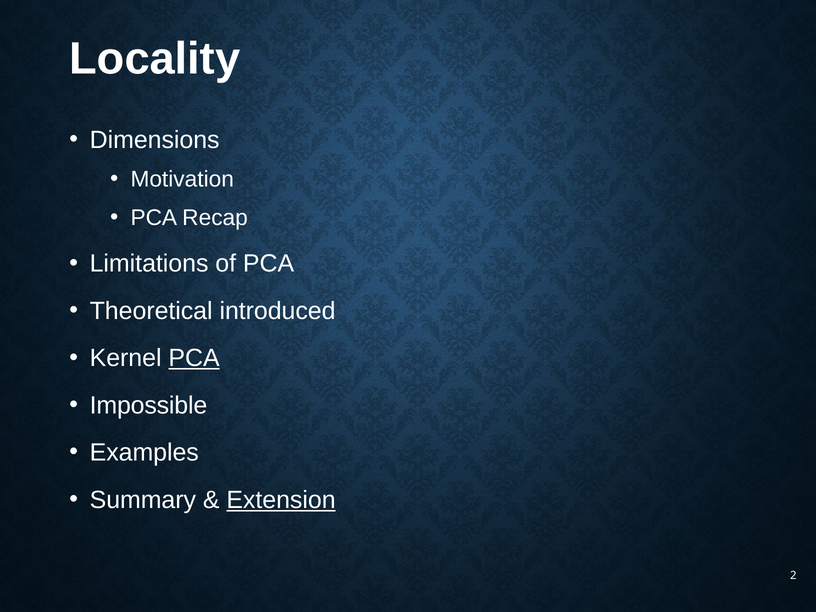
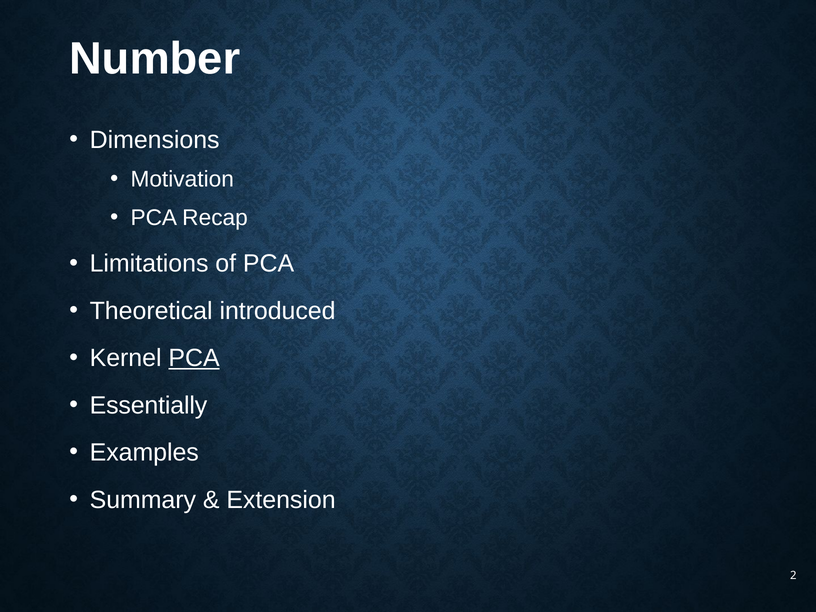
Locality: Locality -> Number (155, 59)
Impossible: Impossible -> Essentially (148, 405)
Extension underline: present -> none (281, 500)
